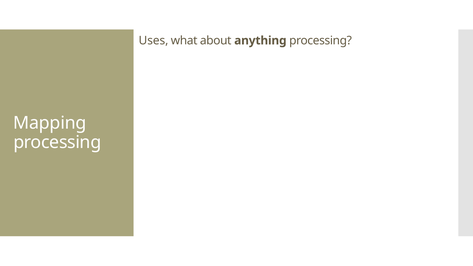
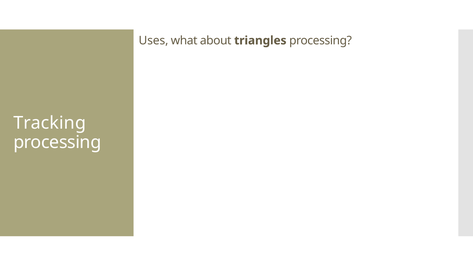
anything: anything -> triangles (260, 41)
Mapping: Mapping -> Tracking (50, 123)
